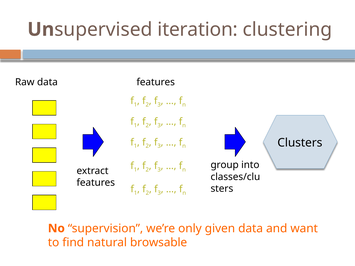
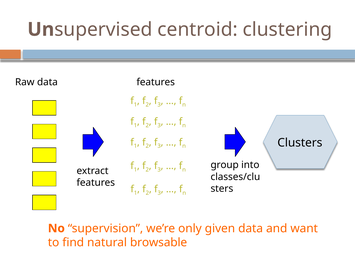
iteration: iteration -> centroid (198, 29)
